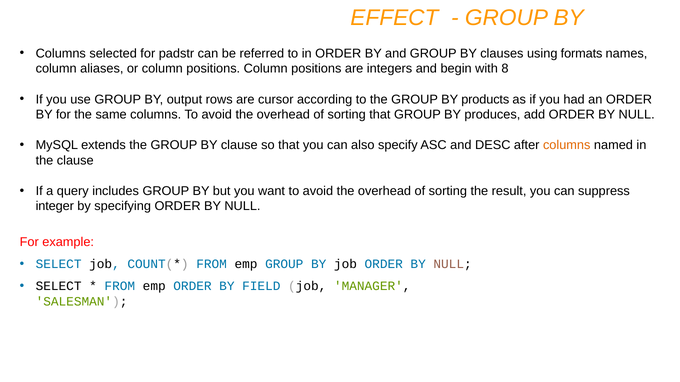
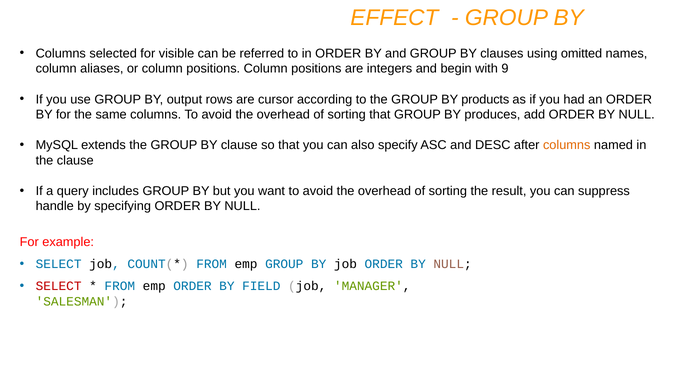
padstr: padstr -> visible (176, 54)
formats: formats -> omitted (582, 54)
8: 8 -> 9 (505, 69)
integer: integer -> handle (55, 207)
SELECT colour: black -> red (59, 287)
